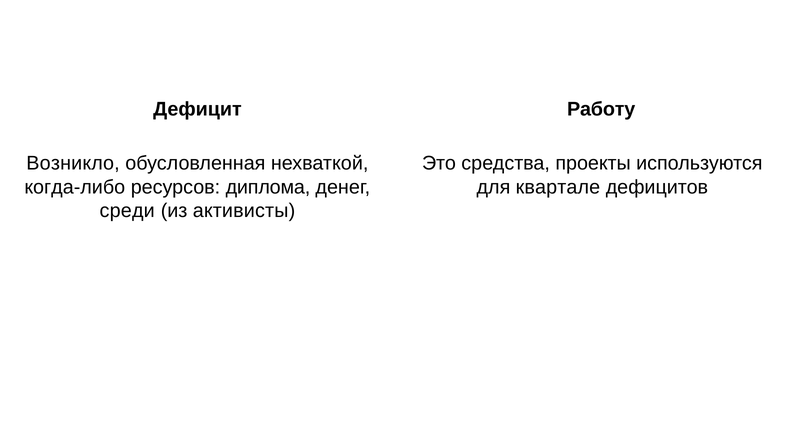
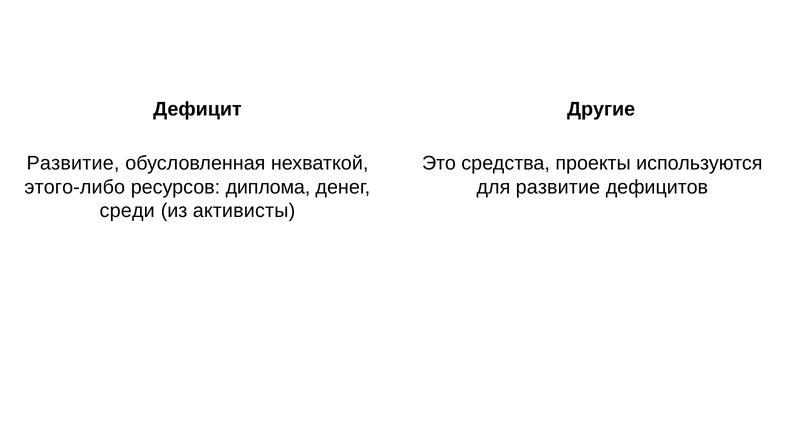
Работу: Работу -> Другие (601, 109)
Возникло: Возникло -> Развитие (73, 163)
когда-либо: когда-либо -> этого-либо (75, 187)
для квартале: квартале -> развитие (558, 187)
